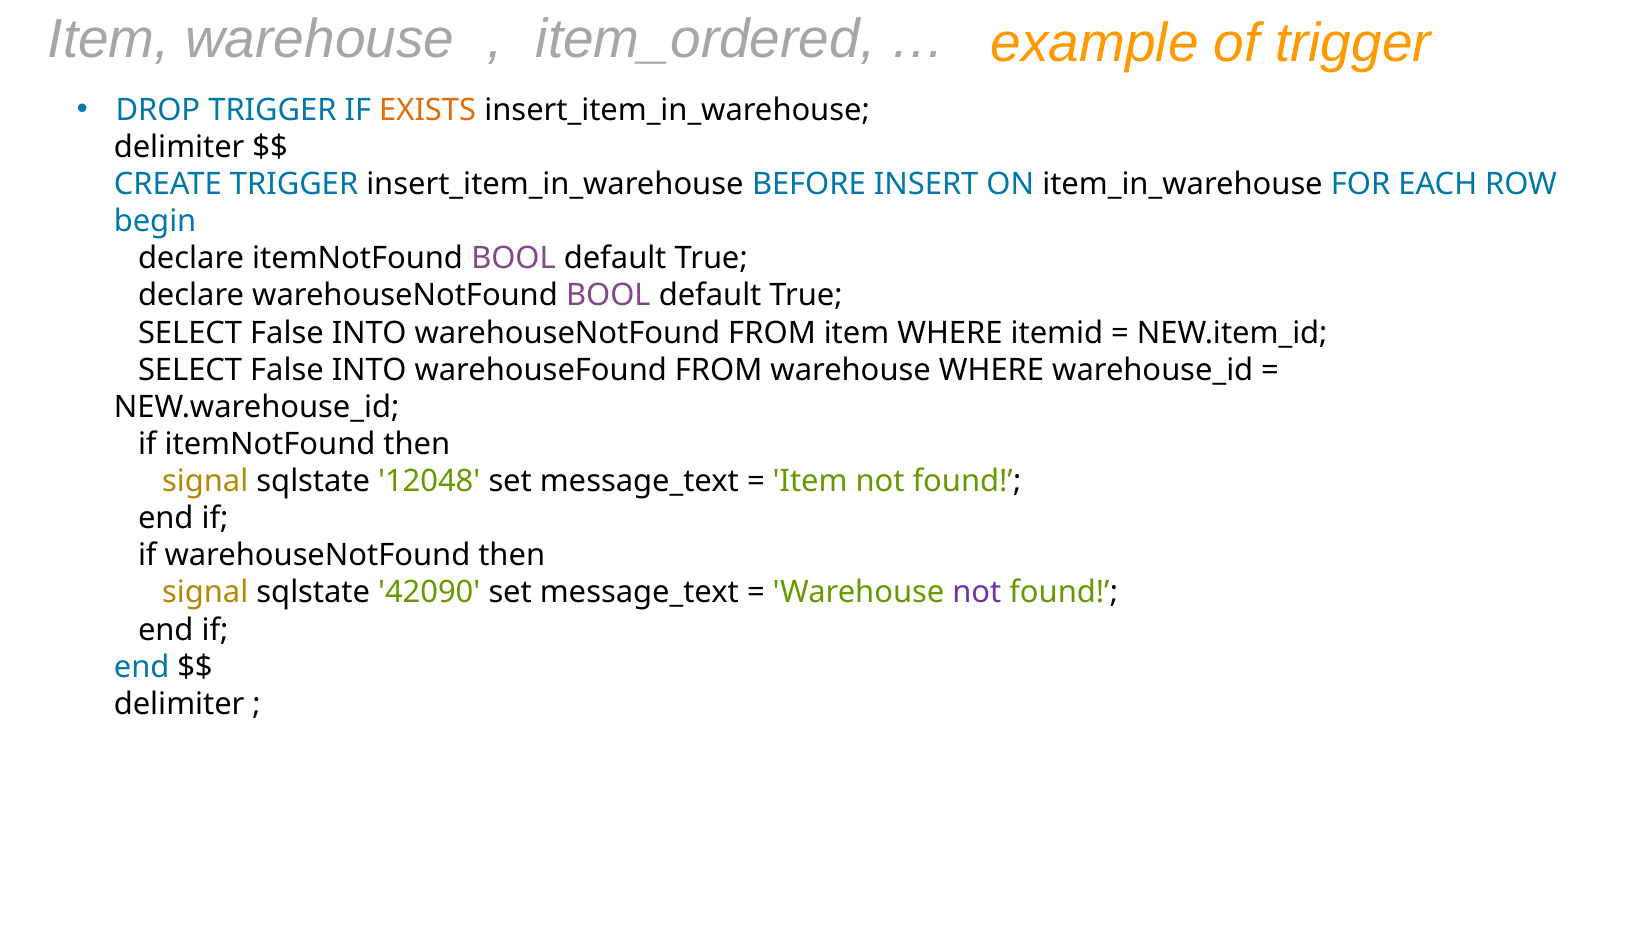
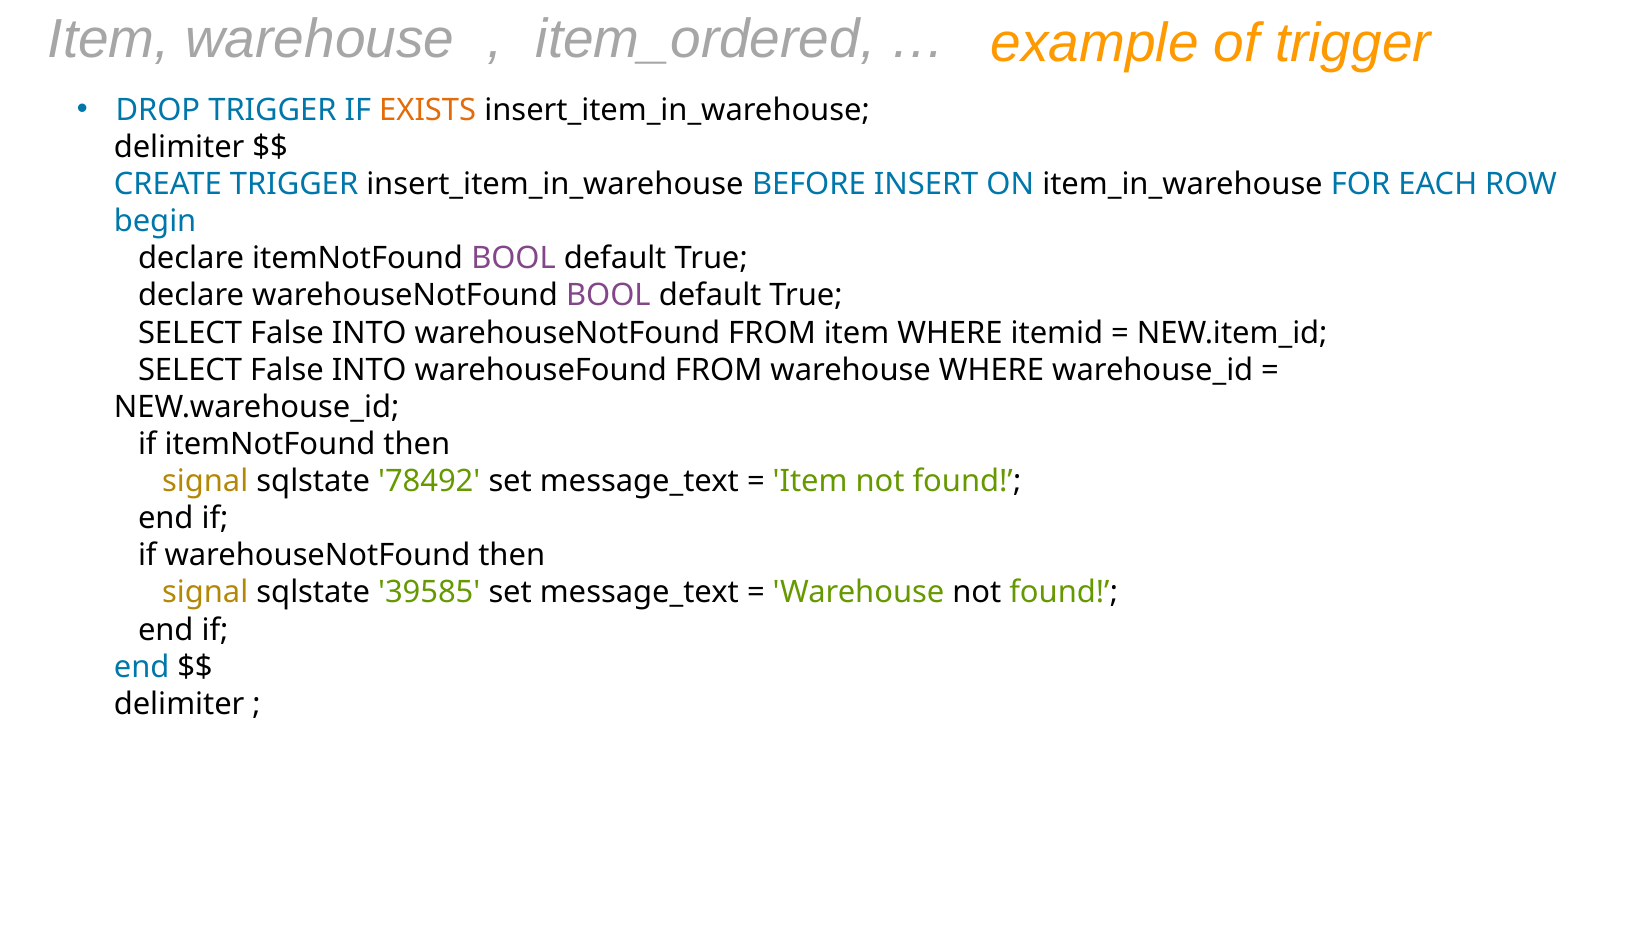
12048: 12048 -> 78492 (429, 481)
42090: 42090 -> 39585 (429, 593)
not colour: purple -> black (977, 593)
